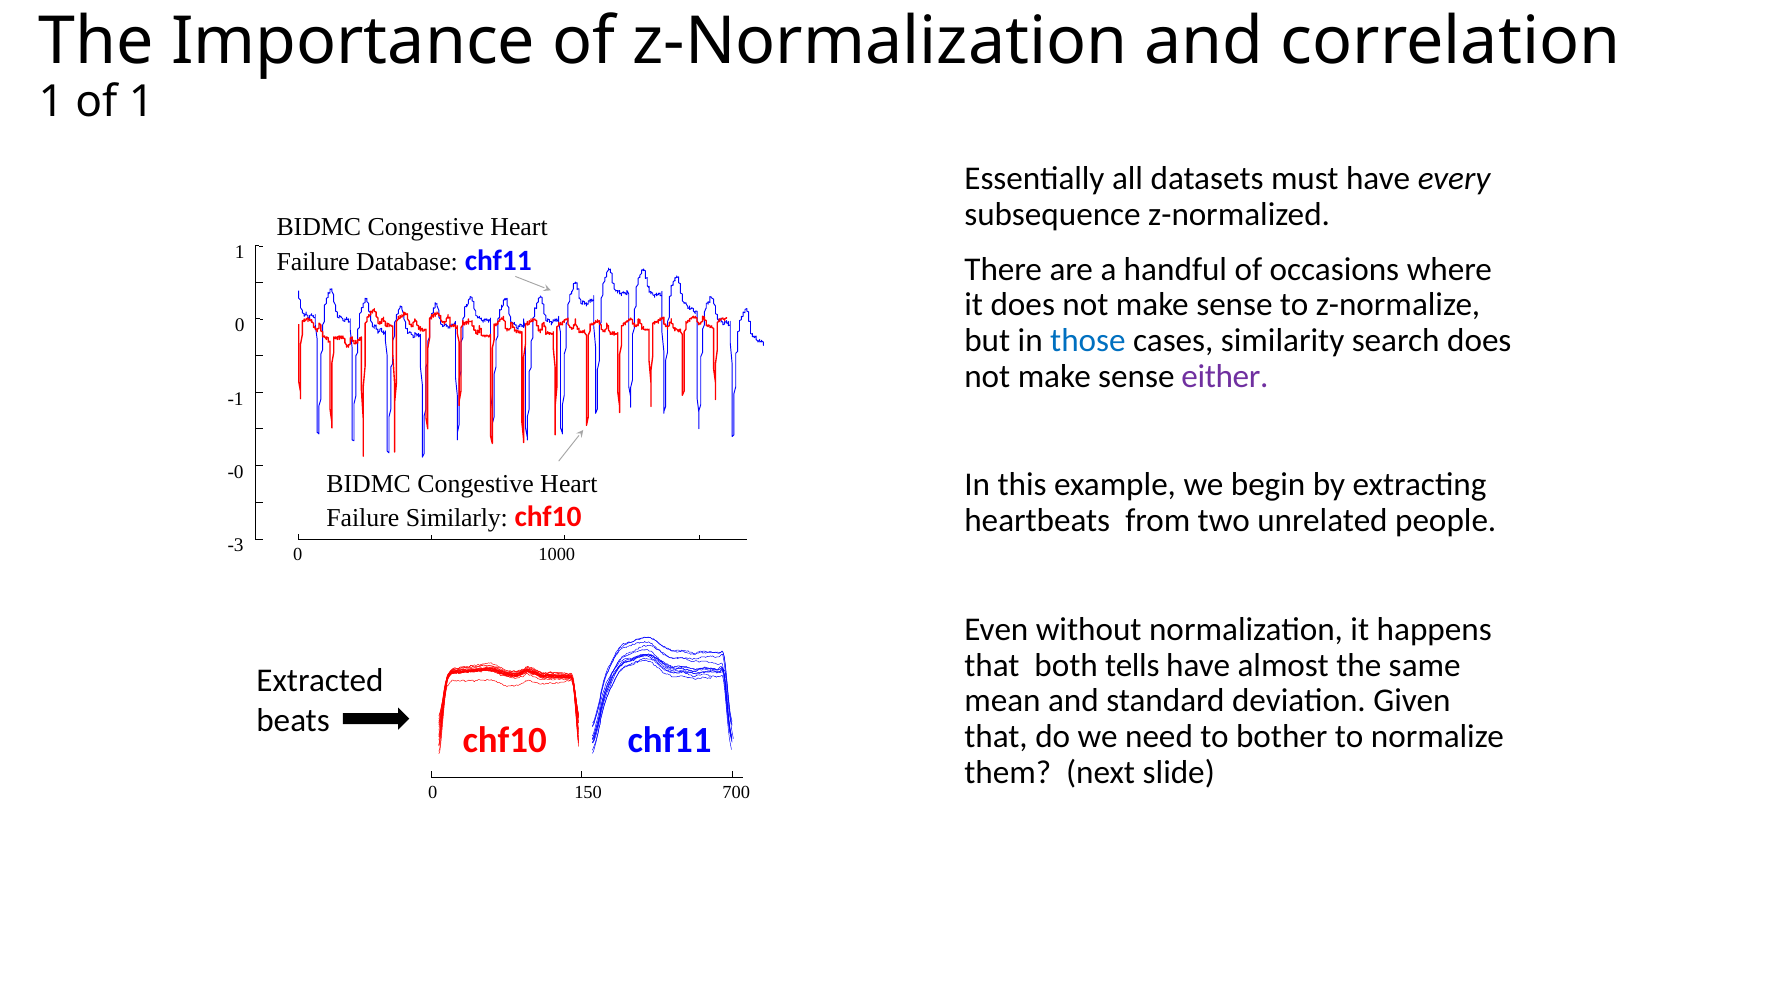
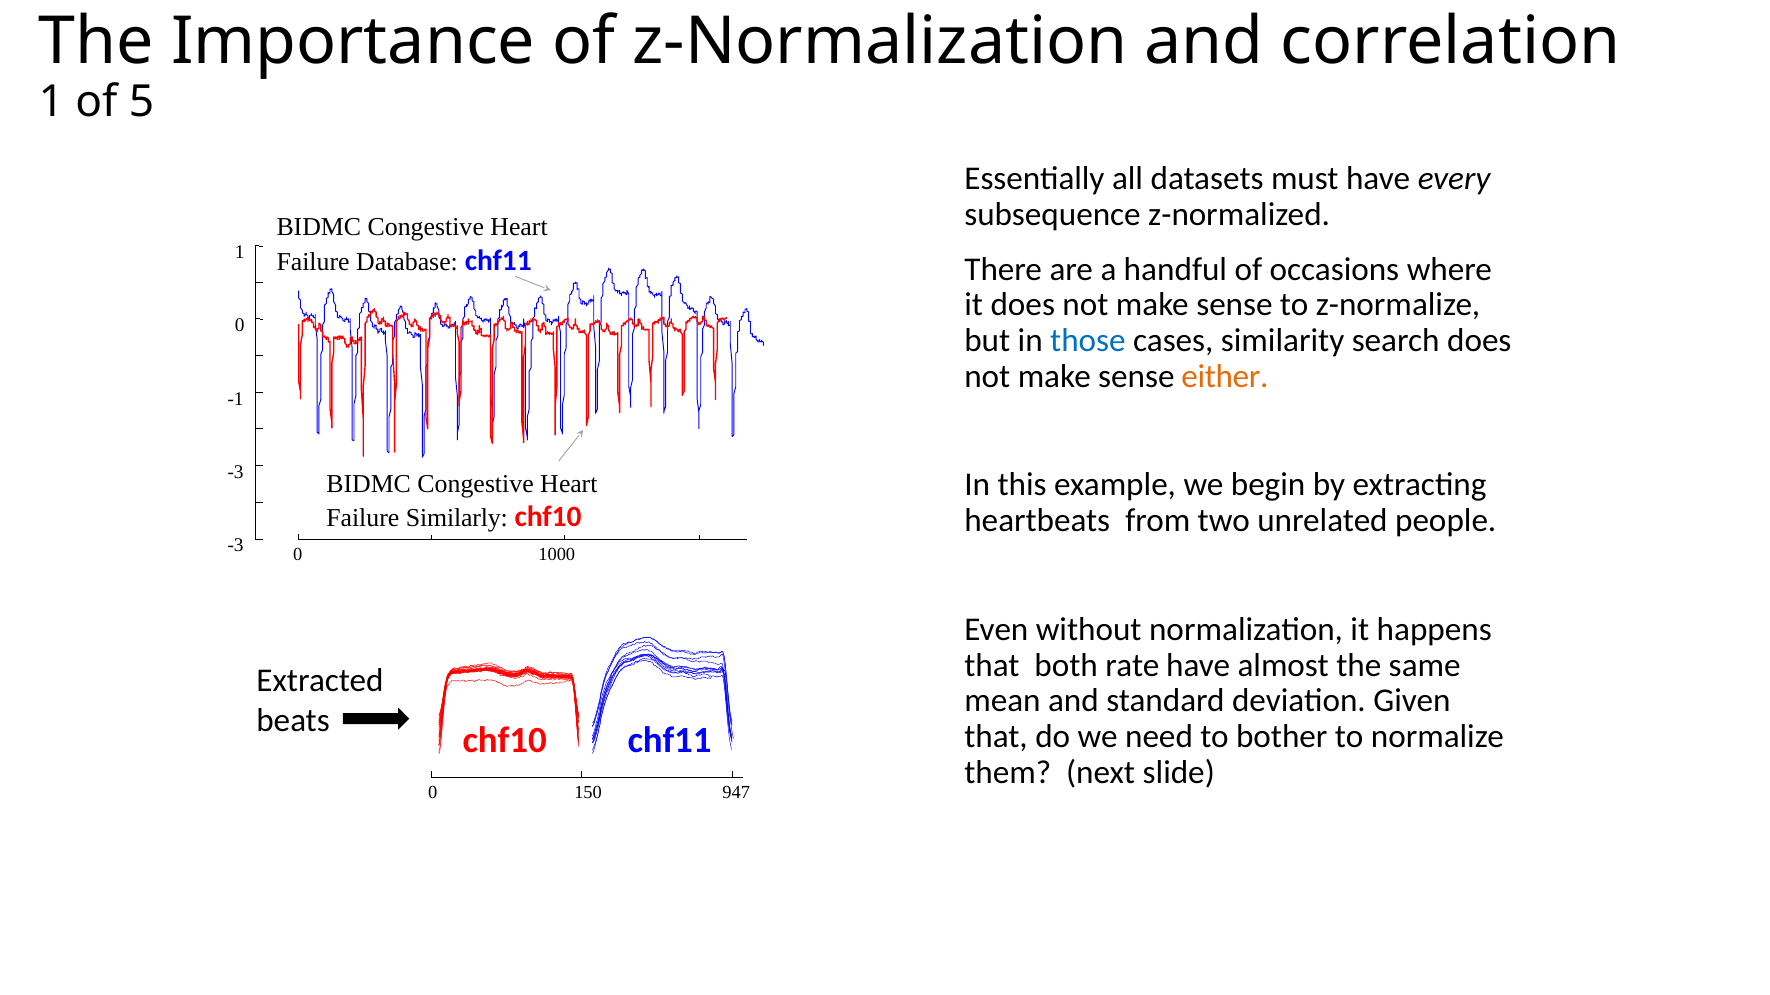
of 1: 1 -> 5 (141, 102)
either colour: purple -> orange (1225, 377)
-0: -0 -> -3 (236, 472)
tells: tells -> rate (1132, 666)
700: 700 -> 947 (736, 793)
